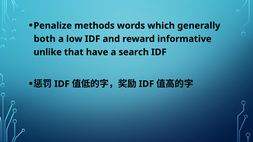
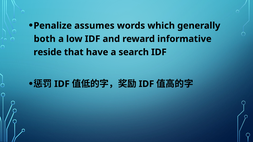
methods: methods -> assumes (94, 26)
unlike: unlike -> reside (48, 52)
